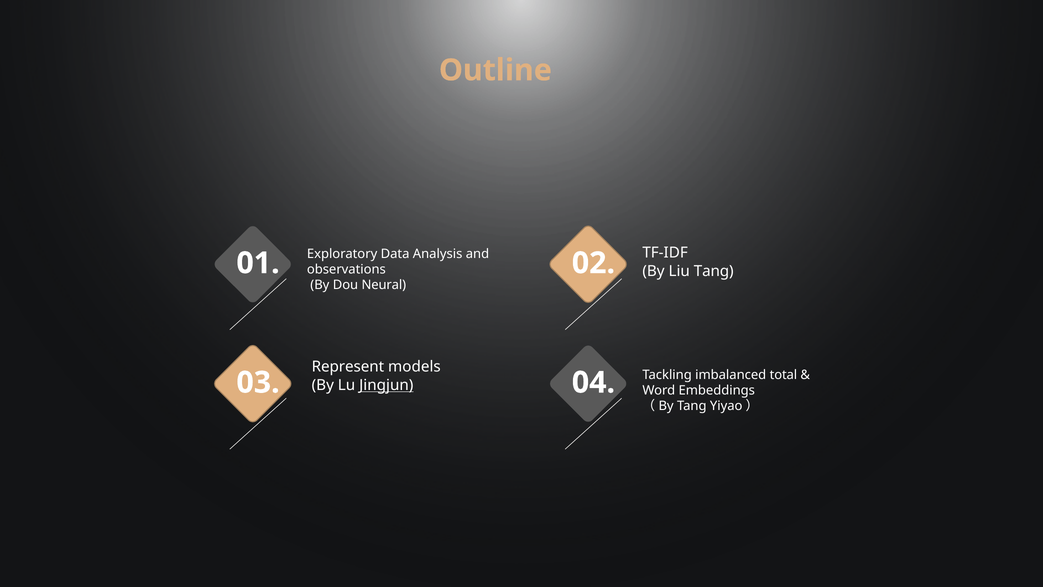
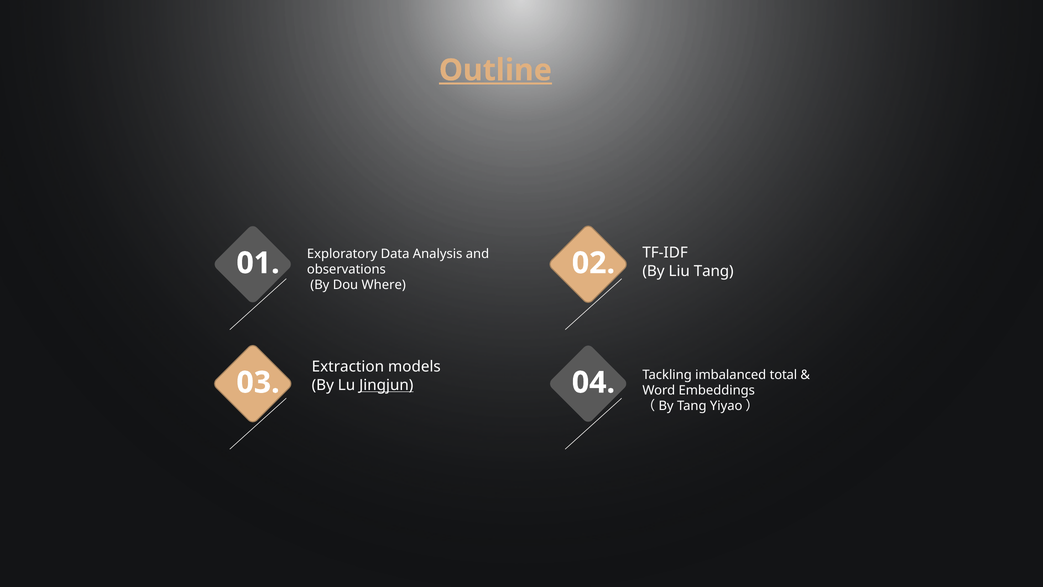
Outline underline: none -> present (495, 70)
Neural: Neural -> Where (384, 285)
Represent: Represent -> Extraction (348, 367)
